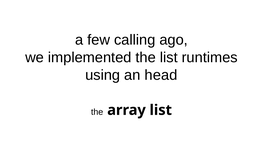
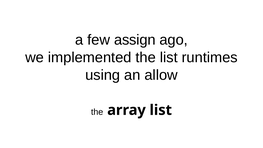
calling: calling -> assign (135, 40)
head: head -> allow (161, 75)
